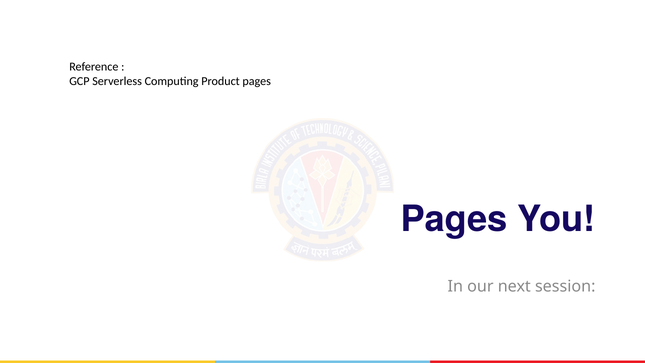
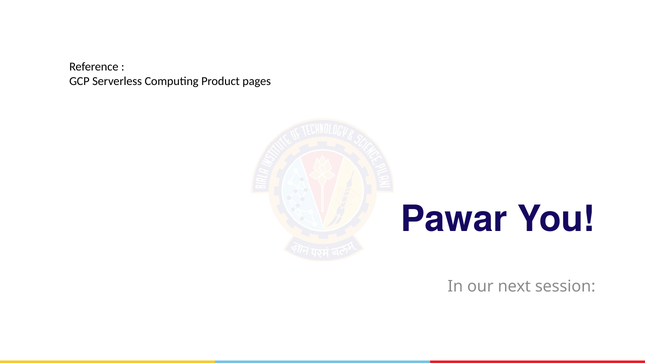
Pages: Pages -> Pawar (454, 219)
